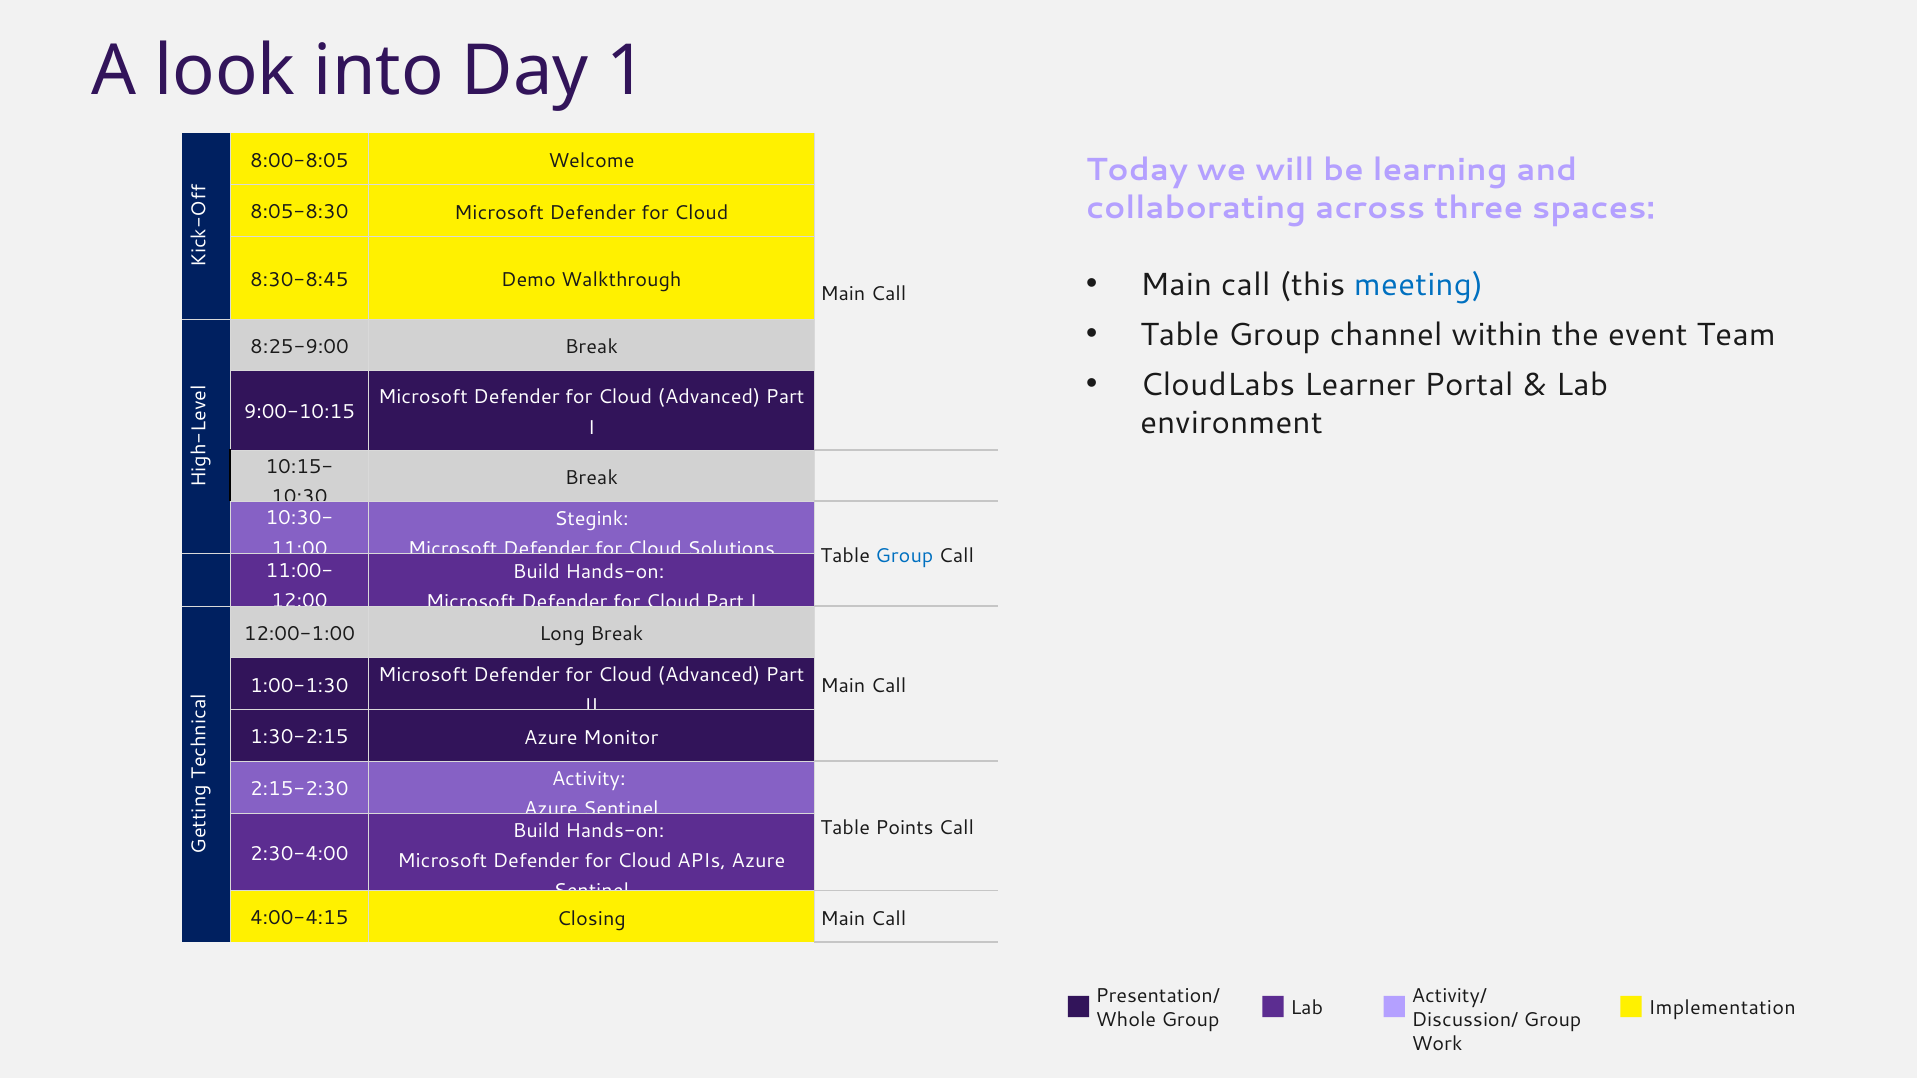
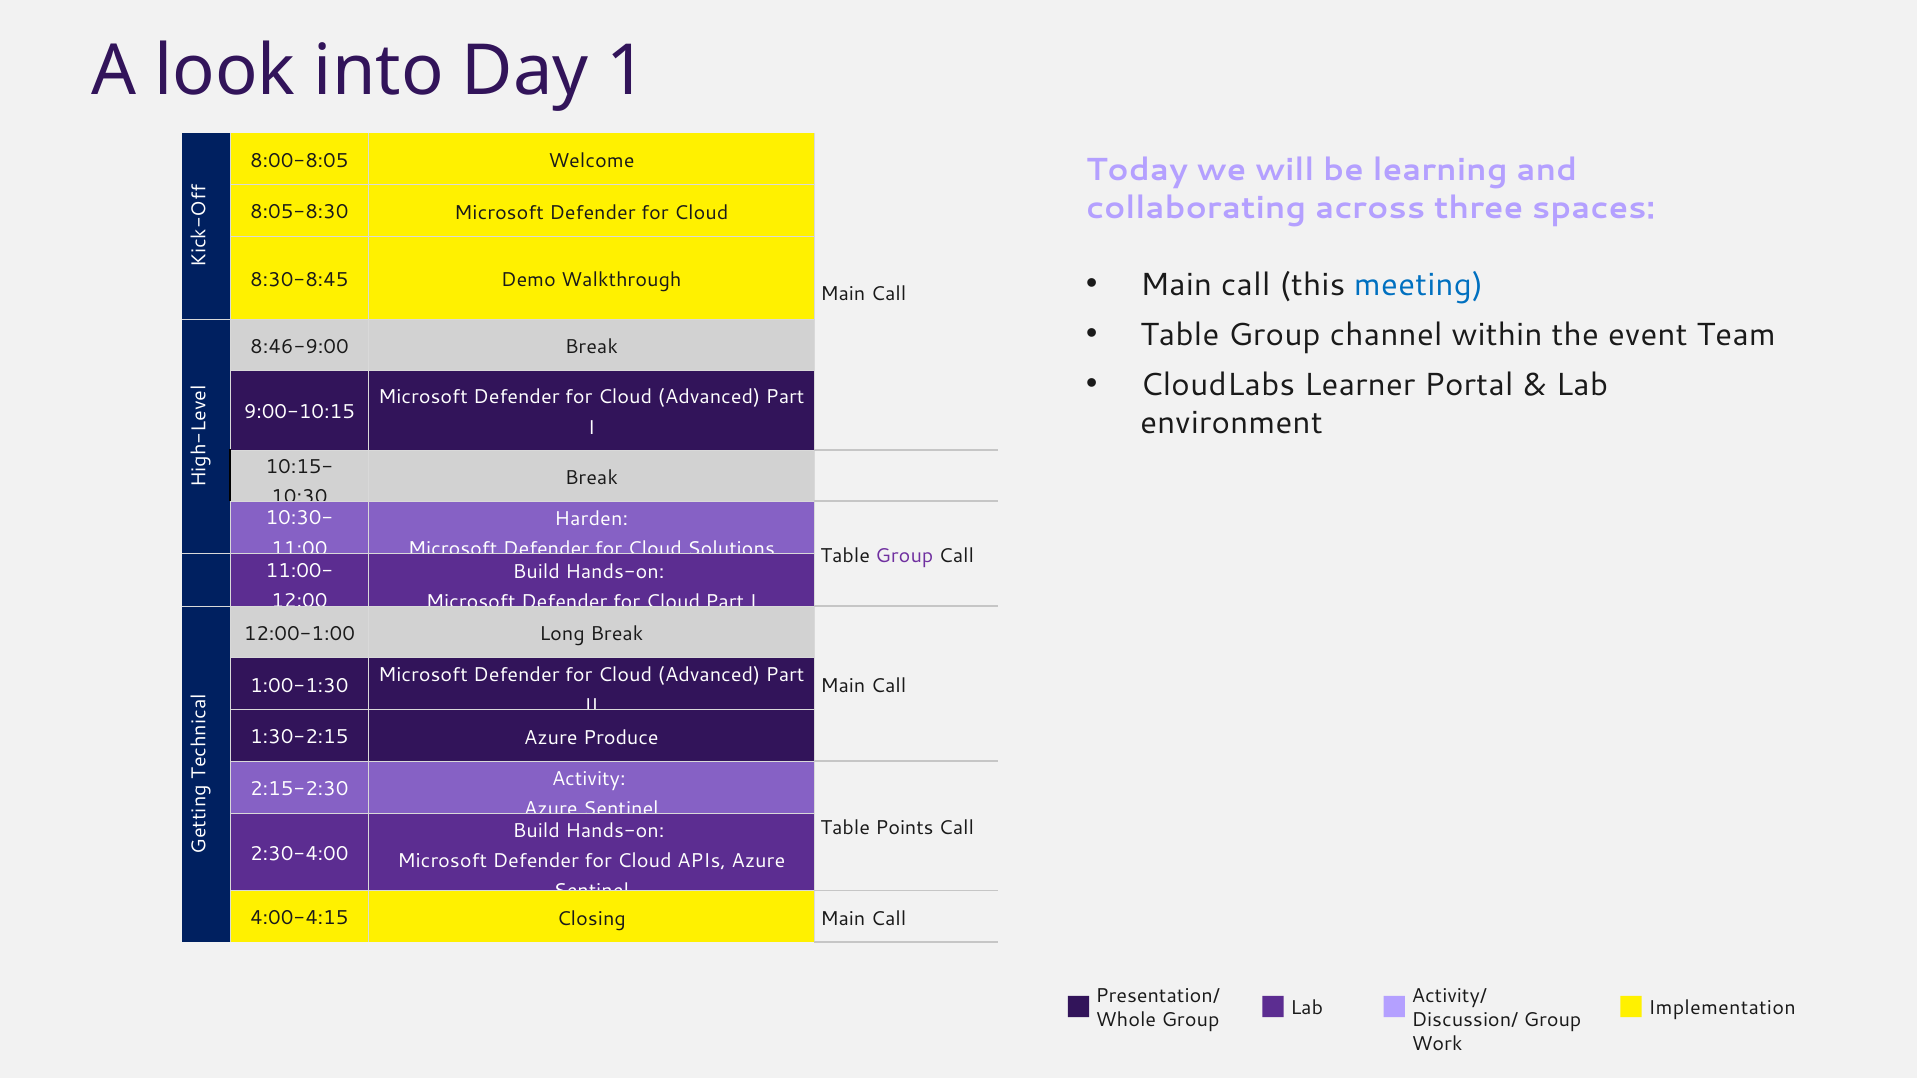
8:25-9:00: 8:25-9:00 -> 8:46-9:00 (299, 347)
Stegink: Stegink -> Harden (591, 519)
Group colour: blue -> purple (904, 556)
Monitor: Monitor -> Produce (621, 738)
